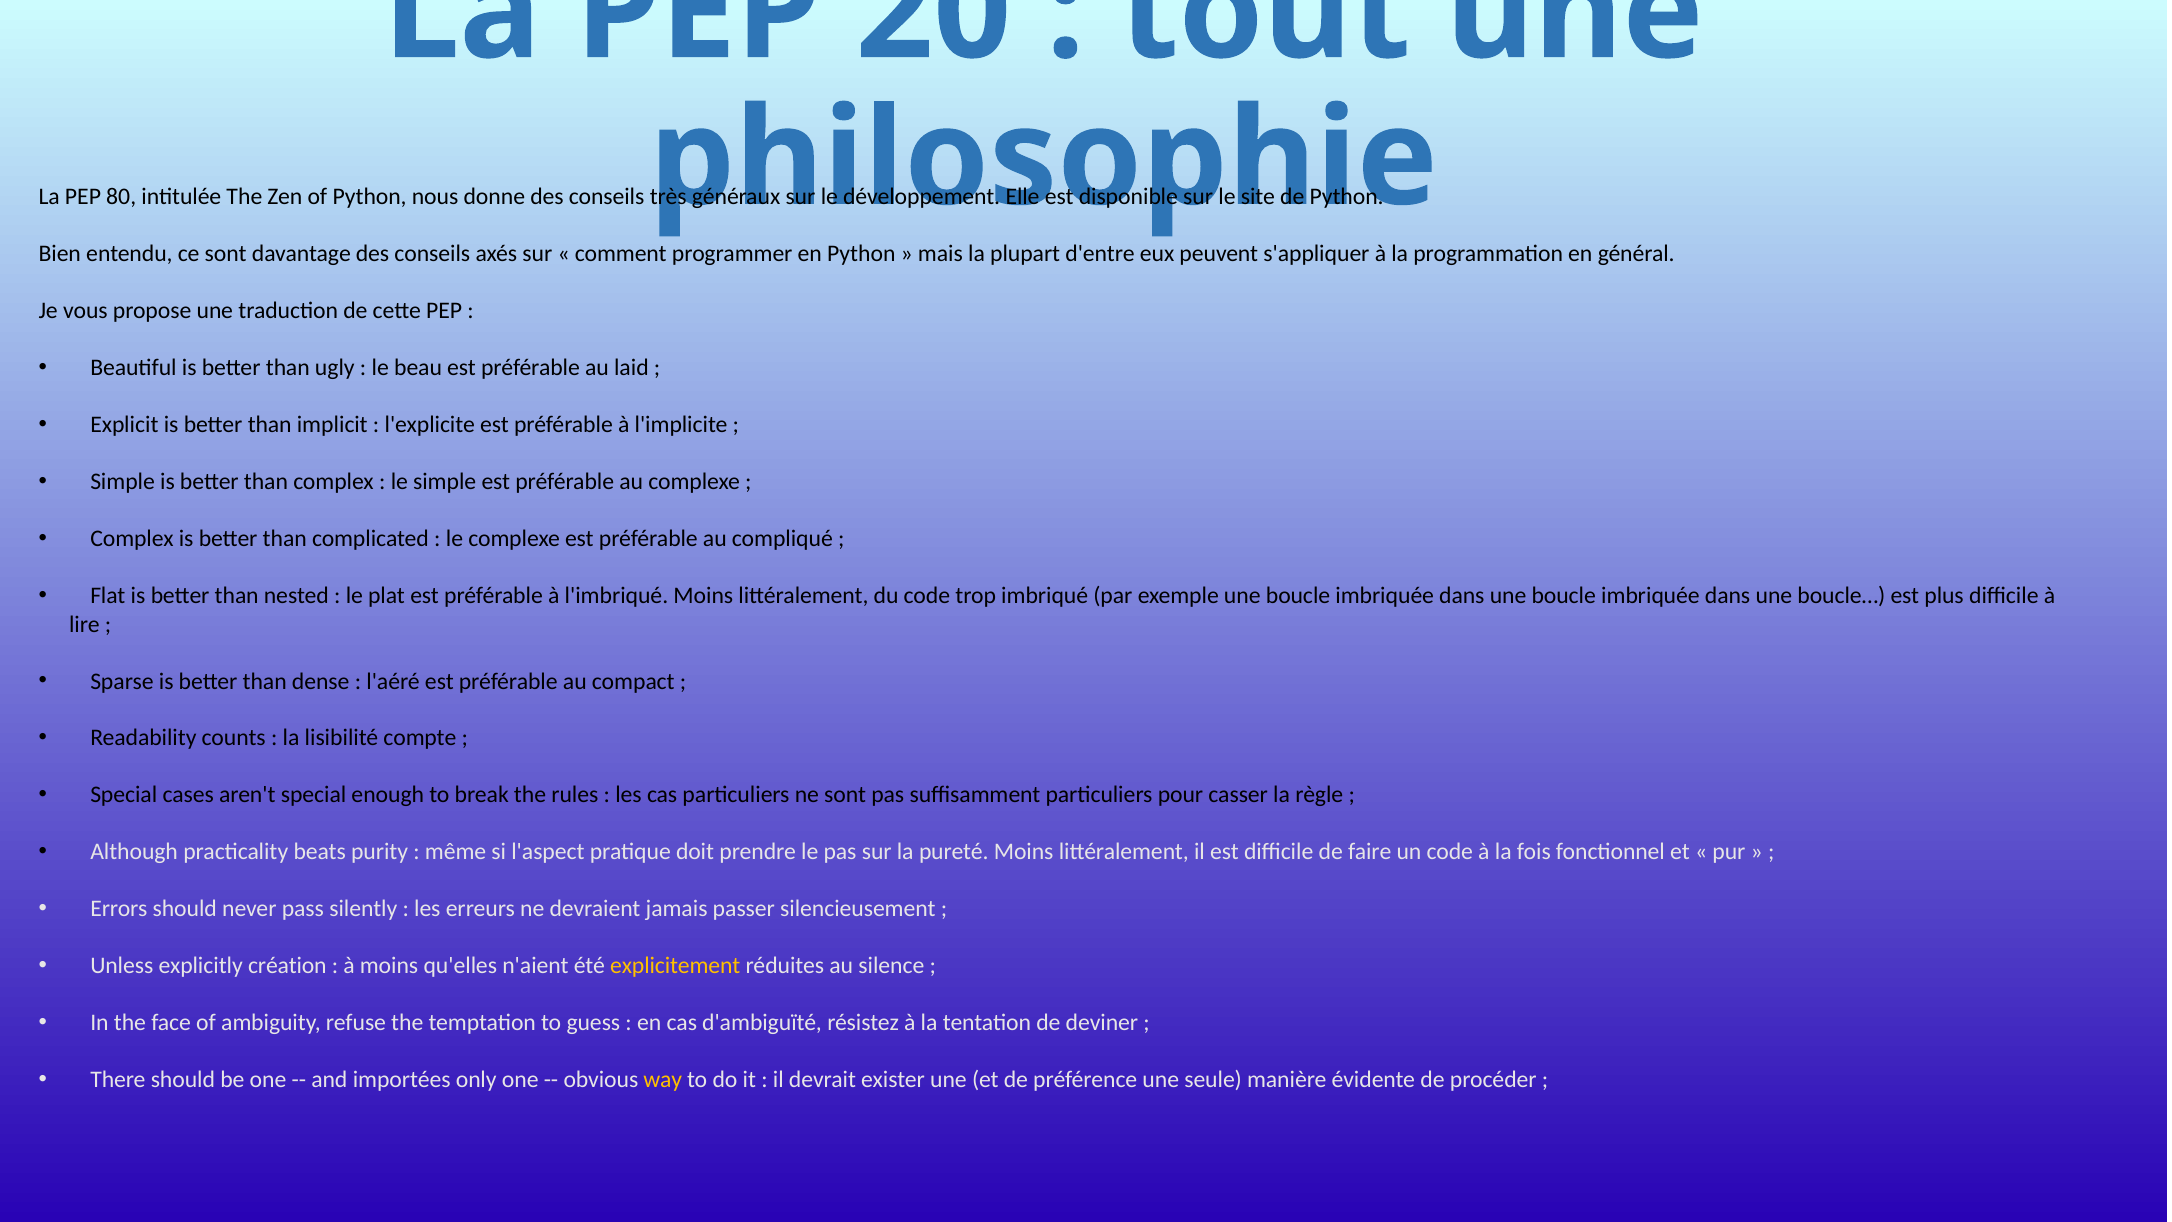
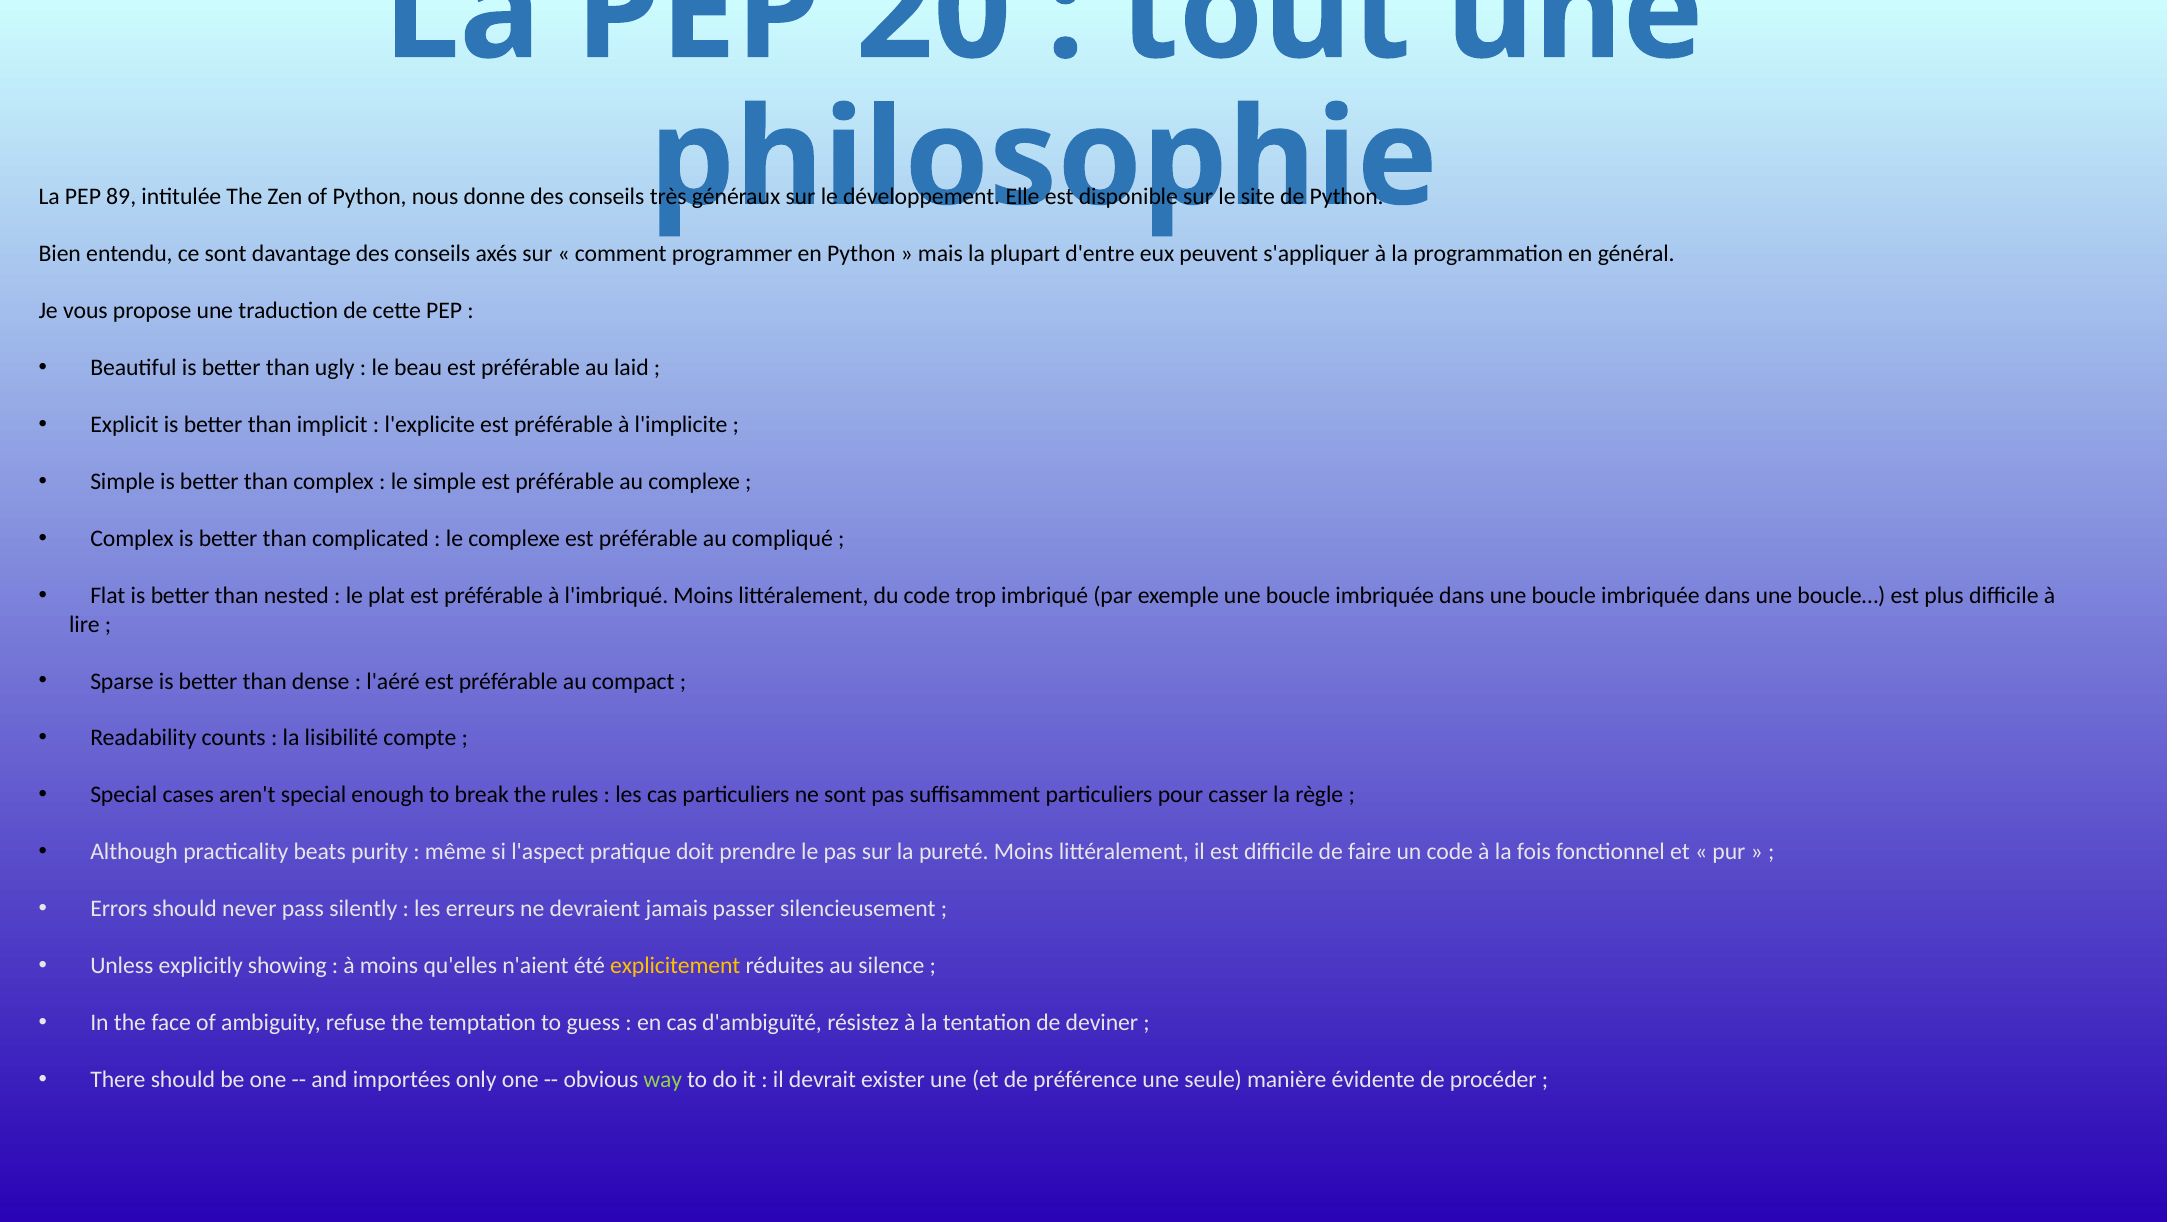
80: 80 -> 89 (121, 197)
création: création -> showing (287, 966)
way colour: yellow -> light green (663, 1080)
